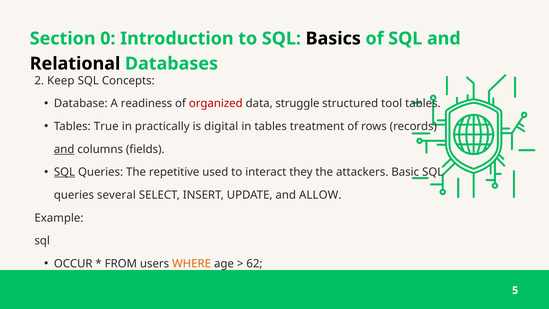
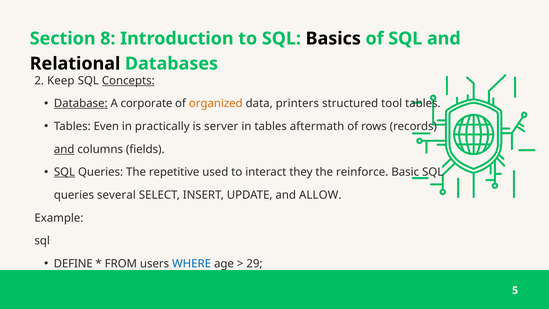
0: 0 -> 8 (108, 39)
Concepts underline: none -> present (128, 81)
Database underline: none -> present (81, 103)
readiness: readiness -> corporate (147, 103)
organized colour: red -> orange (216, 103)
struggle: struggle -> printers (297, 103)
True: True -> Even (106, 126)
digital: digital -> server (221, 126)
treatment: treatment -> aftermath (317, 126)
attackers: attackers -> reinforce (362, 172)
OCCUR: OCCUR -> DEFINE (73, 264)
WHERE colour: orange -> blue (192, 264)
62: 62 -> 29 (254, 264)
